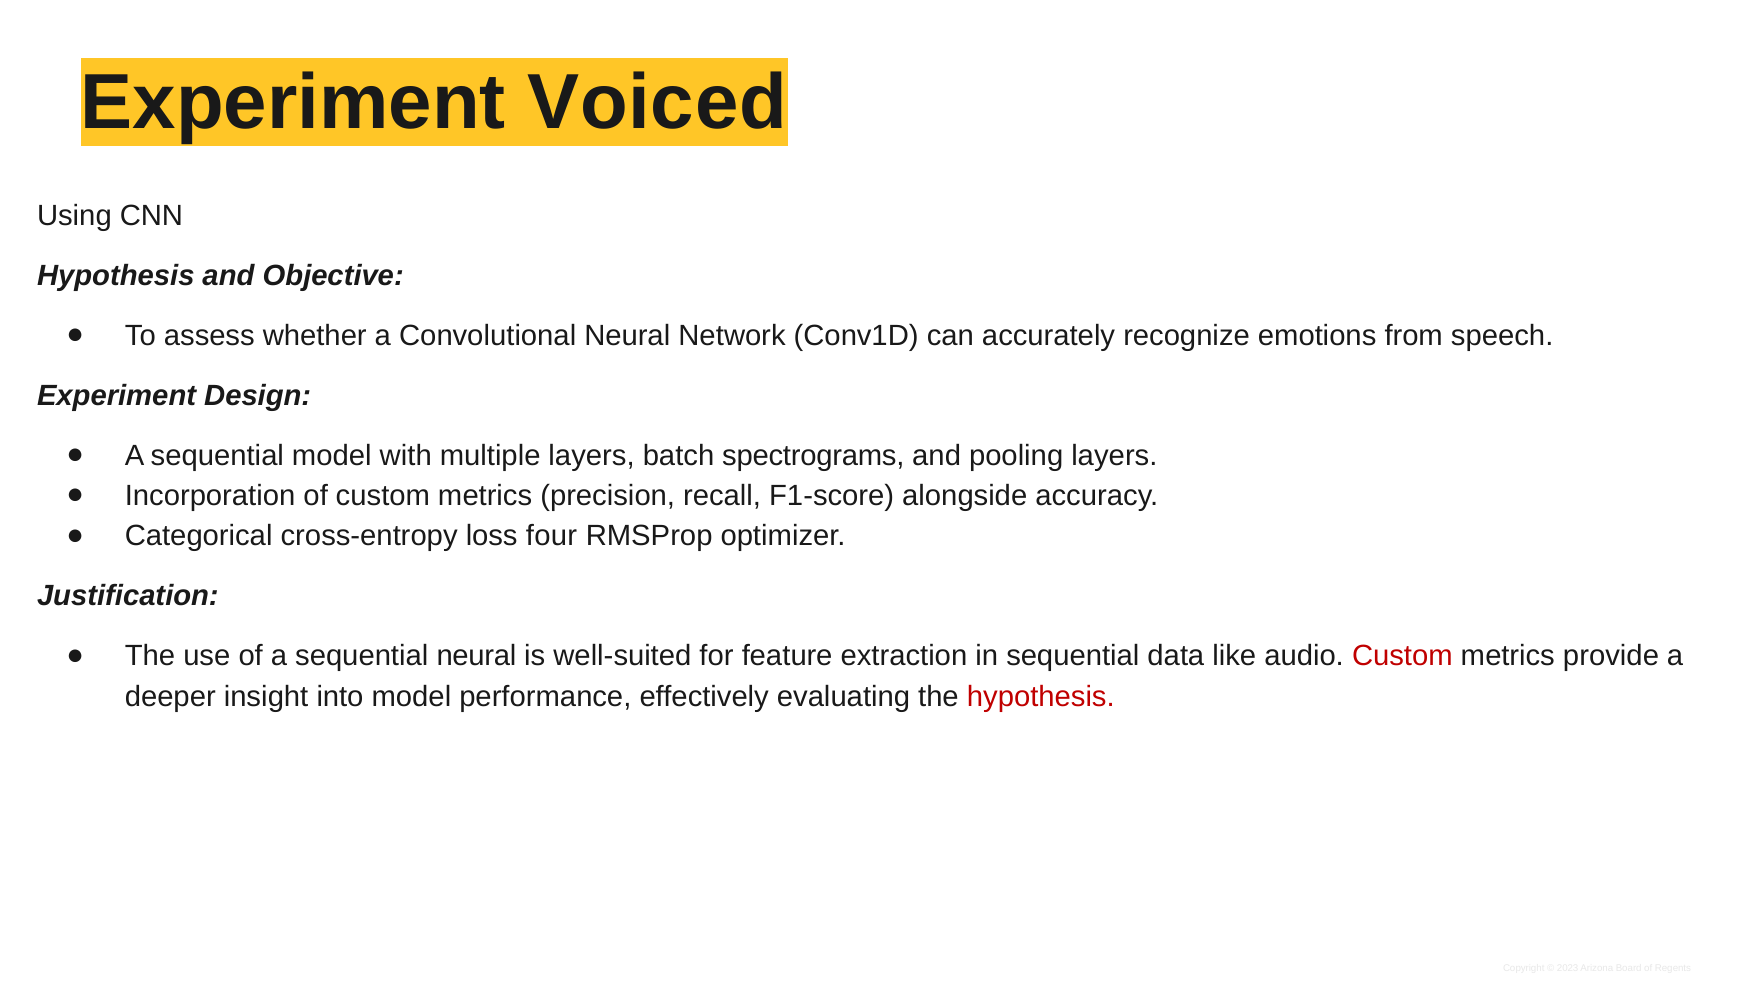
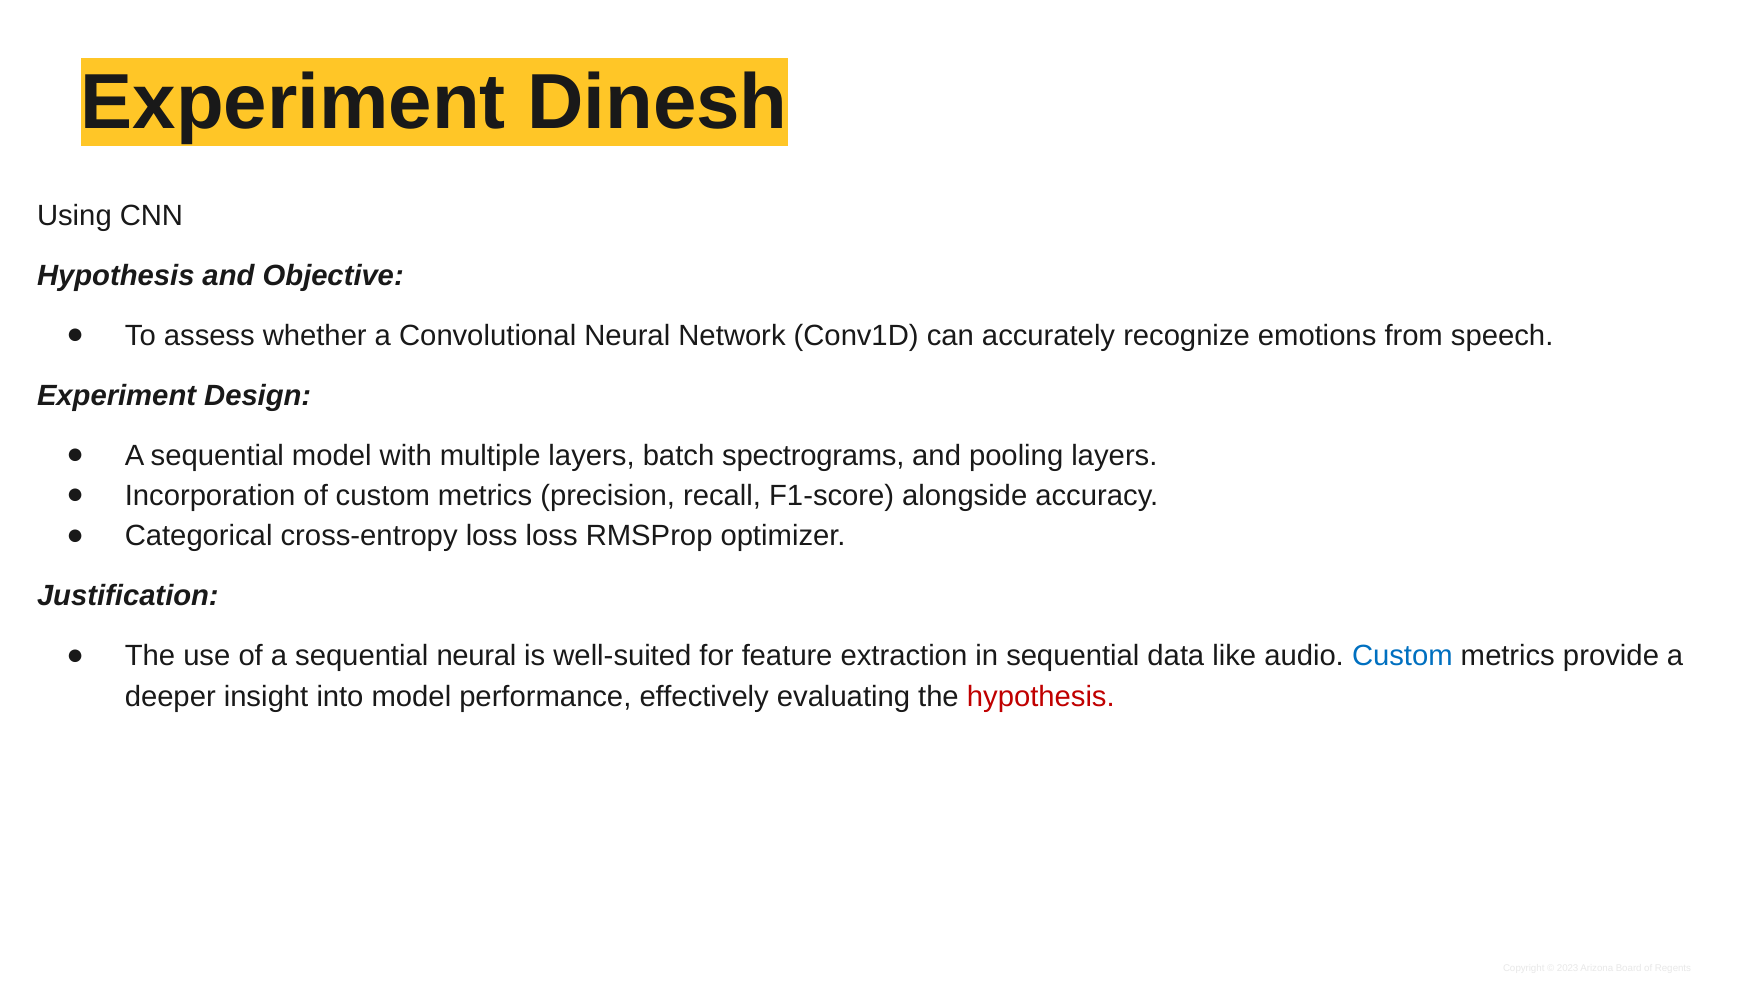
Voiced: Voiced -> Dinesh (657, 103)
loss four: four -> loss (552, 536)
Custom colour: red -> blue (1402, 656)
